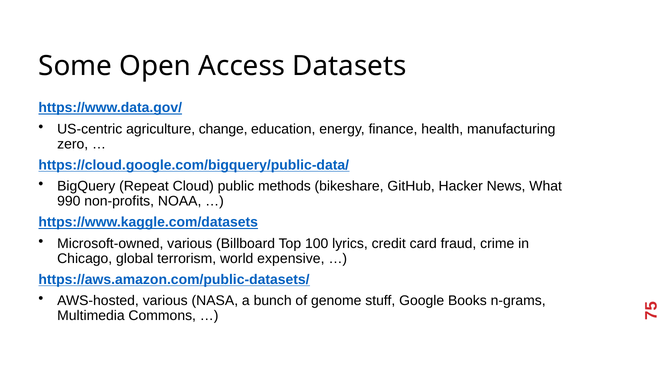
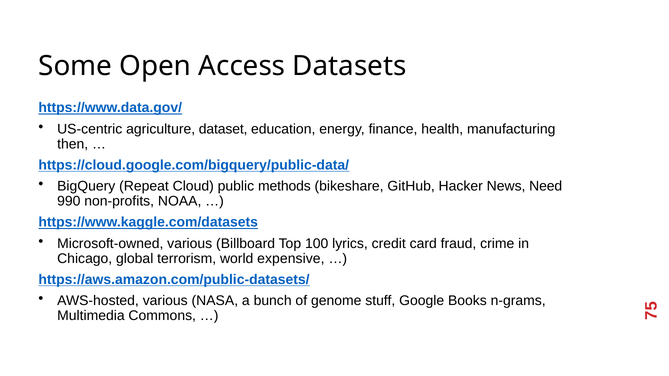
change: change -> dataset (223, 129)
zero: zero -> then (73, 144)
What: What -> Need (546, 186)
